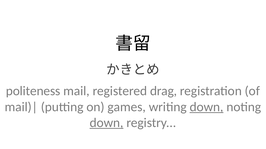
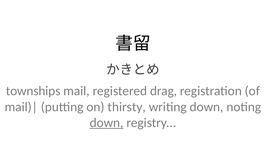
politeness: politeness -> townships (33, 91)
games: games -> thirsty (127, 107)
down underline: present -> none (207, 107)
